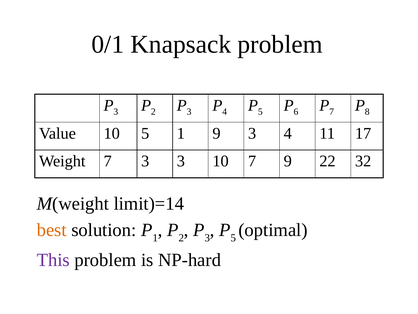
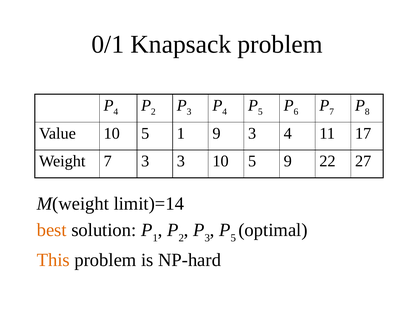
3: 3 -> 4 (116, 112)
3 10 7: 7 -> 5 (252, 161)
32: 32 -> 27 (363, 161)
This colour: purple -> orange (53, 260)
